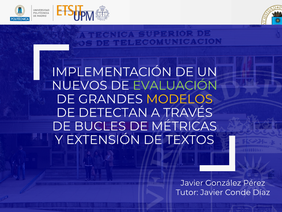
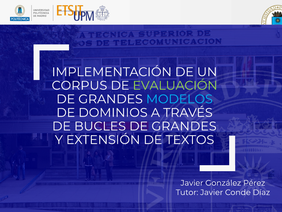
NUEVOS: NUEVOS -> CORPUS (79, 85)
MODELOS colour: yellow -> light blue (179, 99)
DETECTAN: DETECTAN -> DOMINIOS (113, 112)
BUCLES DE MÉTRICAS: MÉTRICAS -> GRANDES (184, 126)
